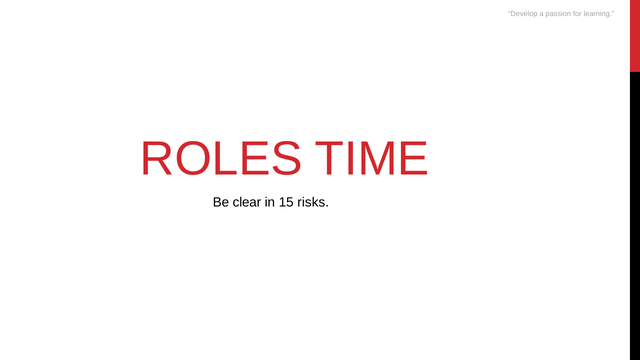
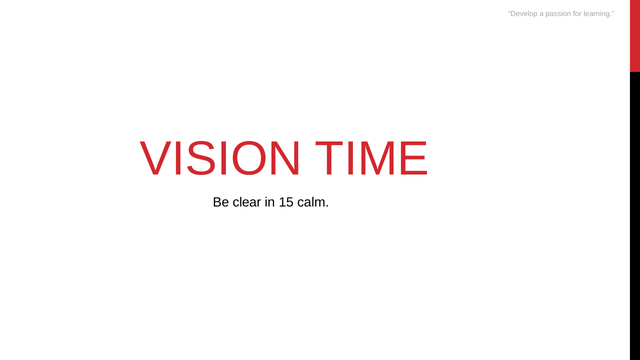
ROLES: ROLES -> VISION (221, 159)
risks: risks -> calm (313, 202)
